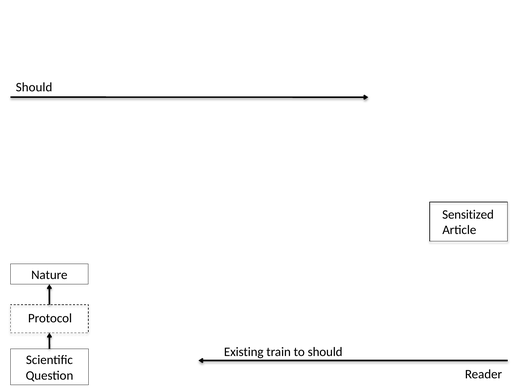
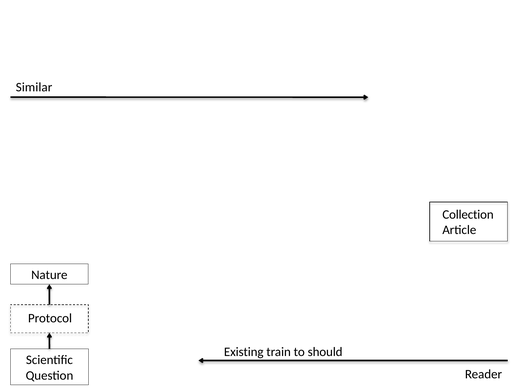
Should: Should -> Similar (34, 87)
Sensitized: Sensitized -> Collection (468, 214)
